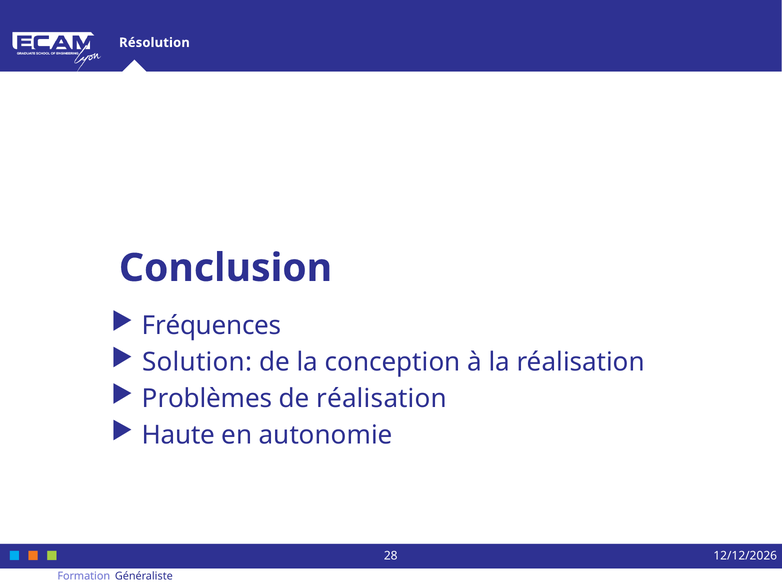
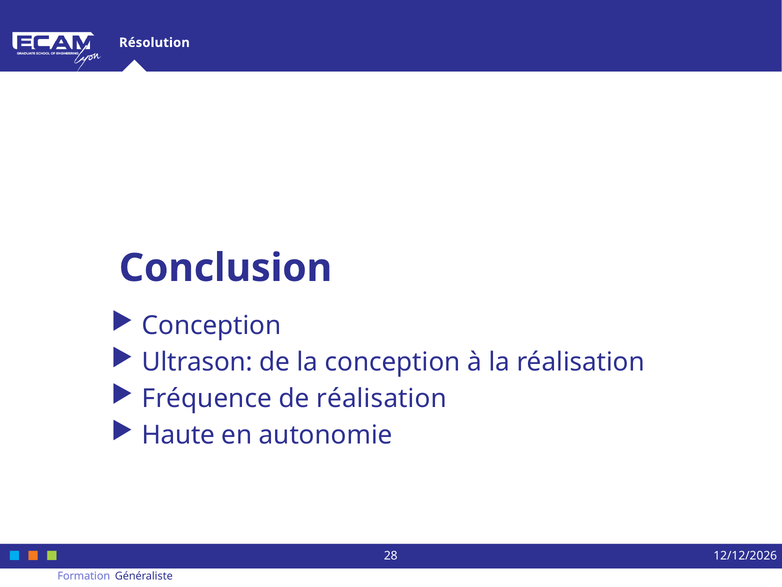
Fréquences: Fréquences -> Conception (212, 325)
Solution: Solution -> Ultrason (197, 362)
Problèmes: Problèmes -> Fréquence (207, 398)
